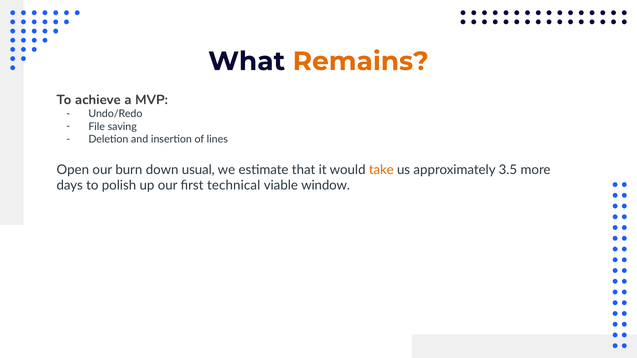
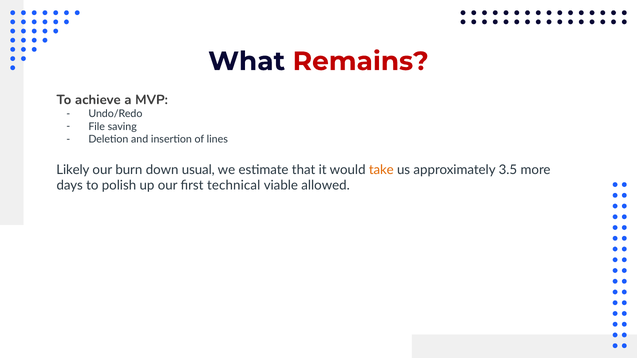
Remains colour: orange -> red (361, 61)
Open: Open -> Likely (73, 170)
window: window -> allowed (326, 186)
